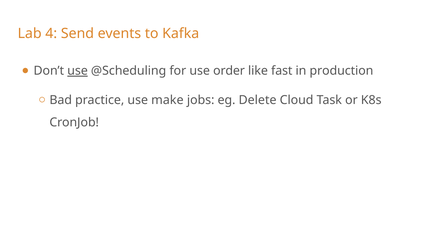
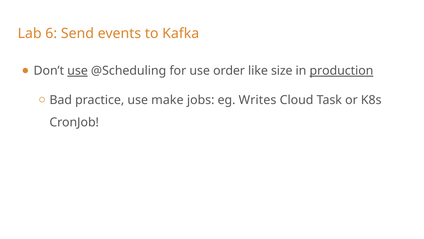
4: 4 -> 6 (51, 33)
fast: fast -> size (282, 71)
production underline: none -> present (341, 71)
Delete: Delete -> Writes (258, 100)
